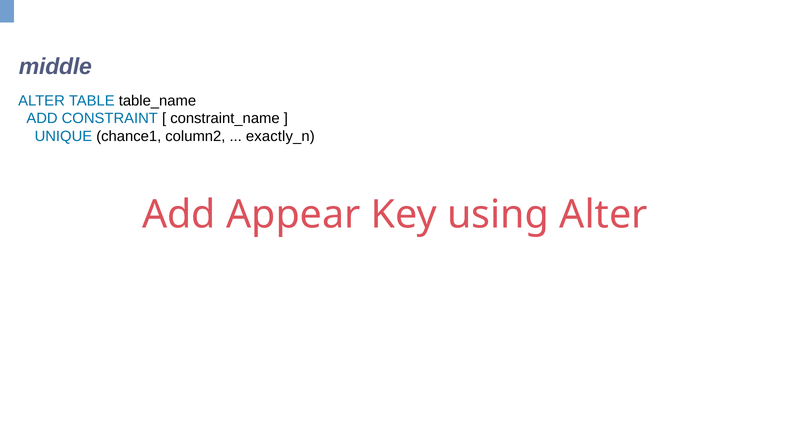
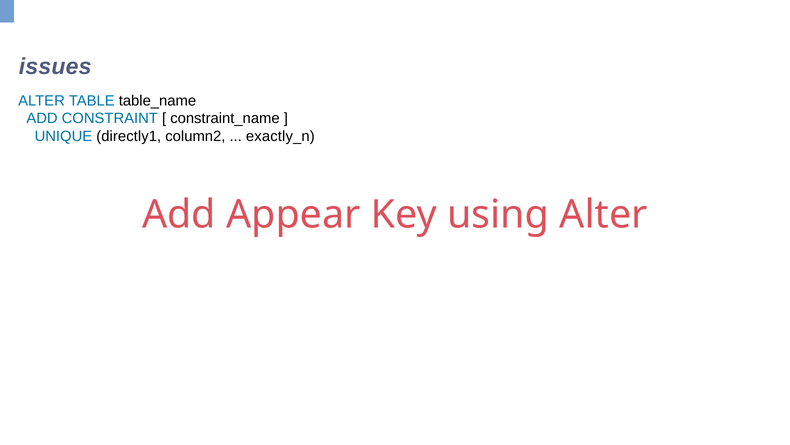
middle: middle -> issues (55, 67)
chance1: chance1 -> directly1 (129, 136)
